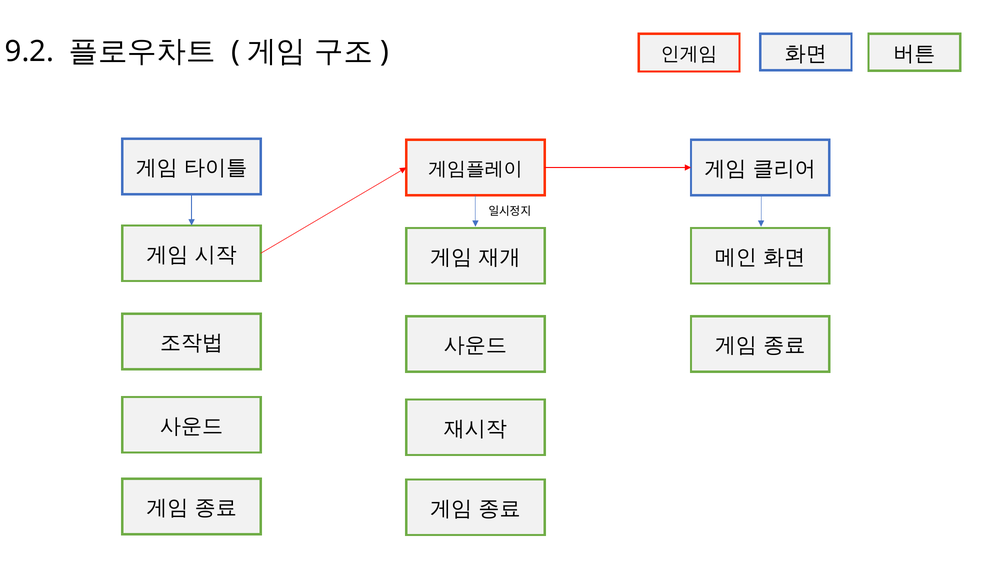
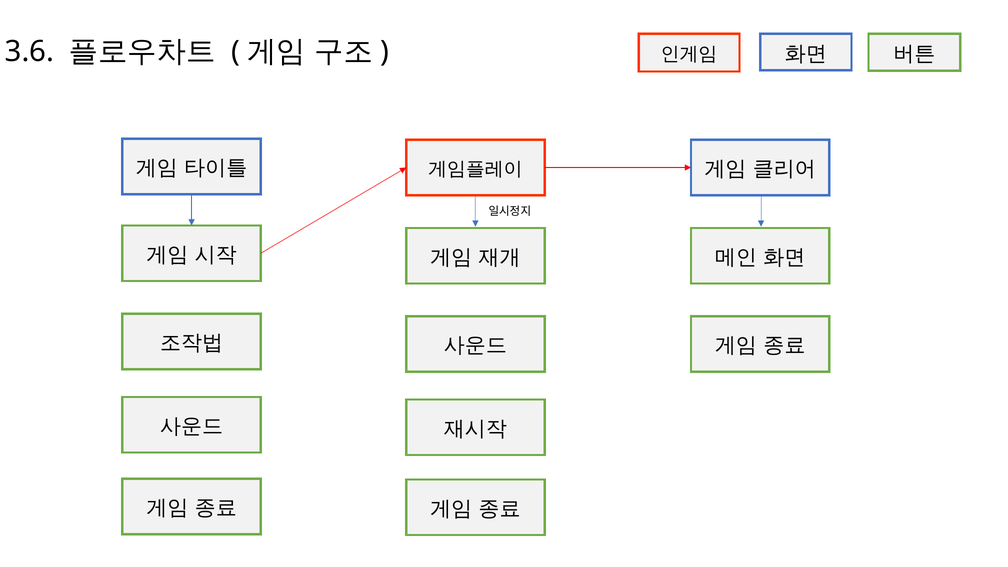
9.2: 9.2 -> 3.6 (29, 52)
